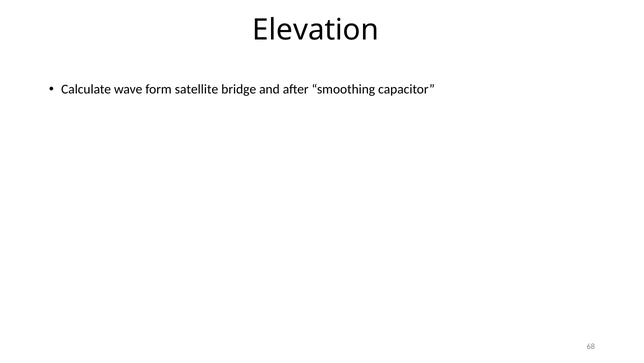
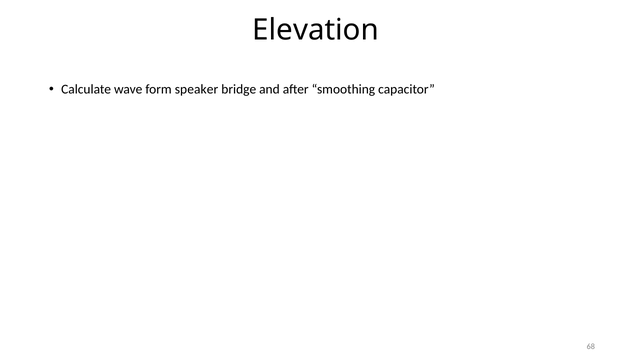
satellite: satellite -> speaker (196, 89)
